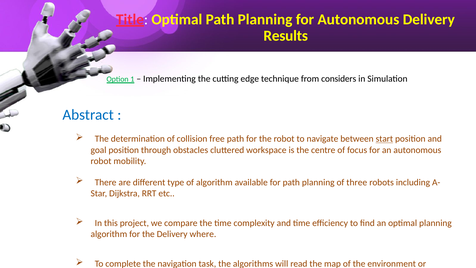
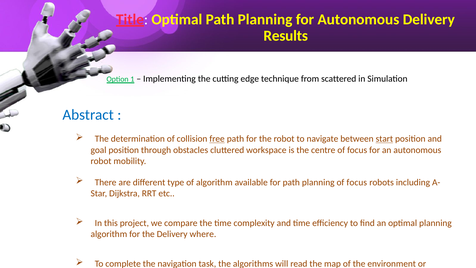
considers: considers -> scattered (339, 79)
free underline: none -> present (217, 139)
planning of three: three -> focus (357, 182)
